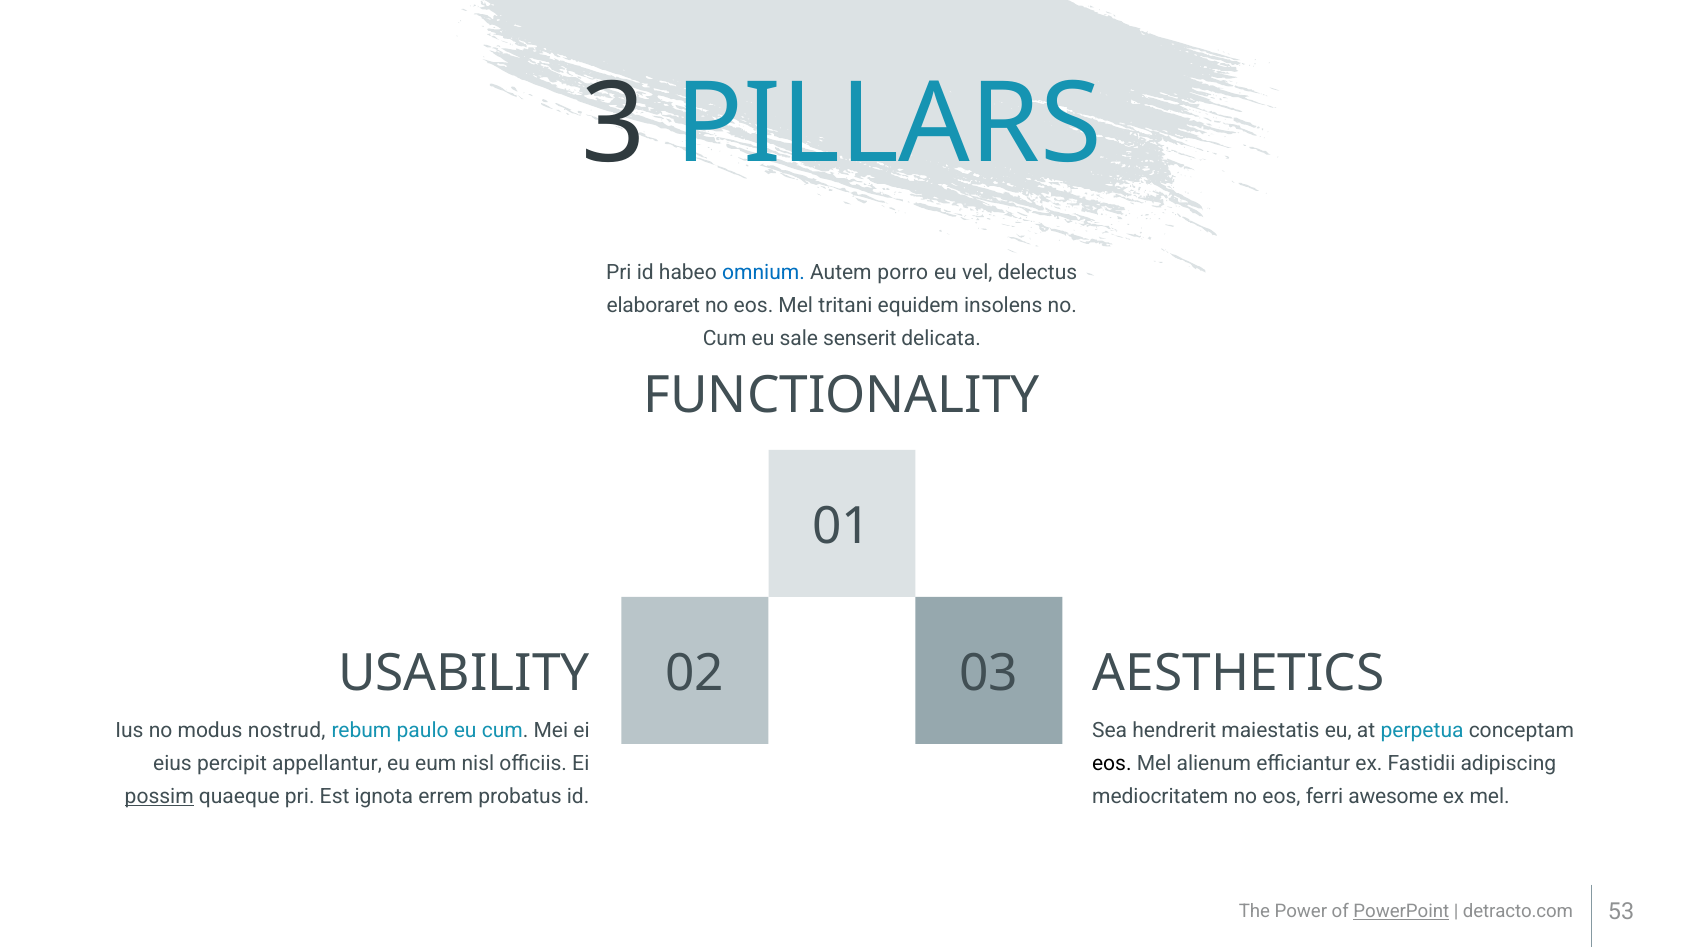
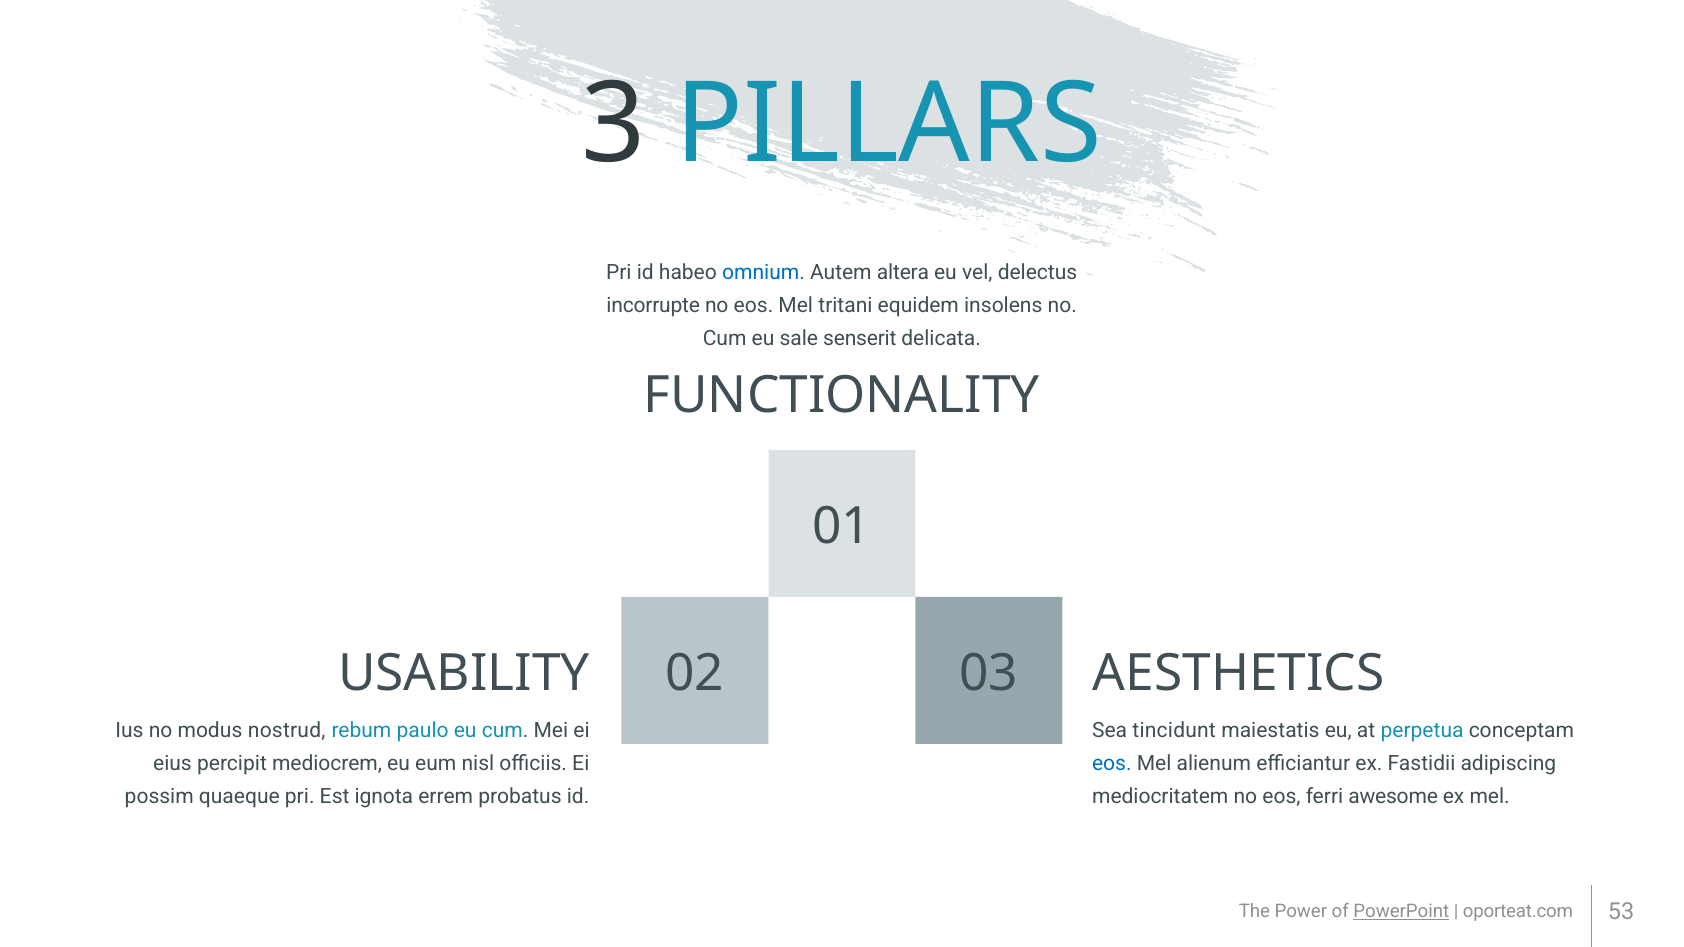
porro: porro -> altera (903, 273)
elaboraret: elaboraret -> incorrupte (653, 306)
hendrerit: hendrerit -> tincidunt (1174, 731)
appellantur: appellantur -> mediocrem (327, 764)
eos colour: black -> blue (1112, 764)
possim underline: present -> none (159, 797)
detracto.com: detracto.com -> oporteat.com (1518, 911)
